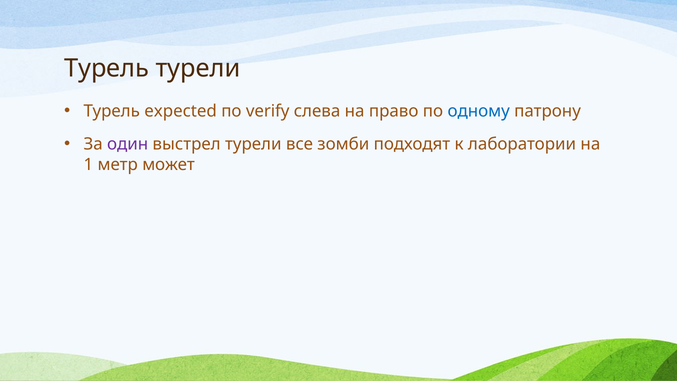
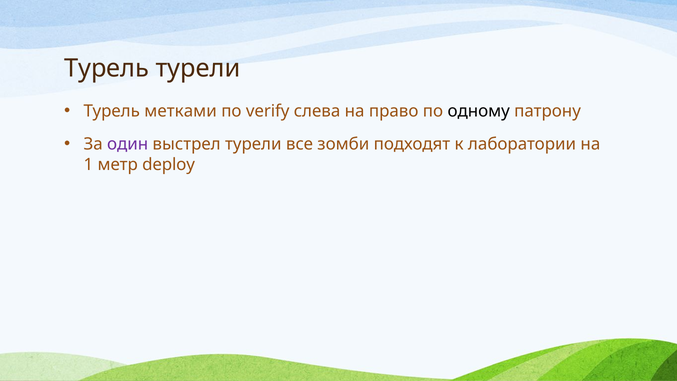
expected: expected -> метками (181, 111)
одному colour: blue -> black (479, 111)
может: может -> deploy (169, 165)
